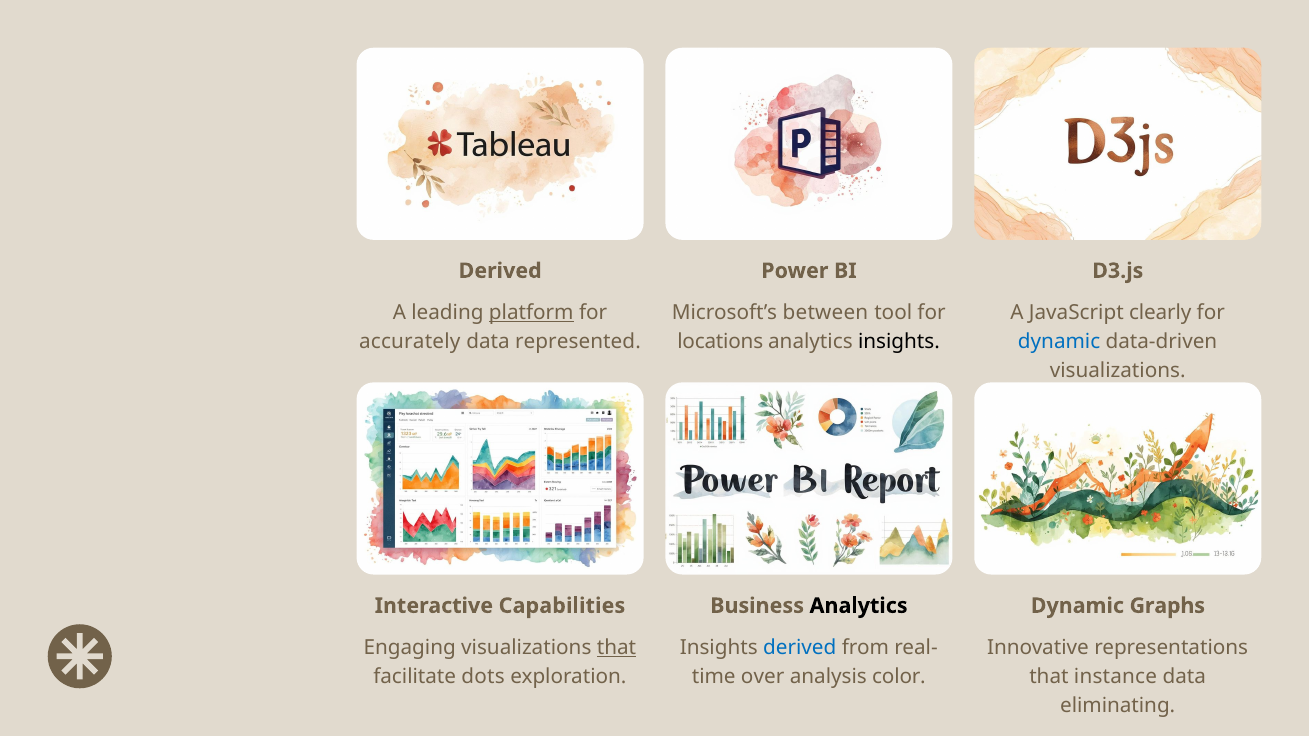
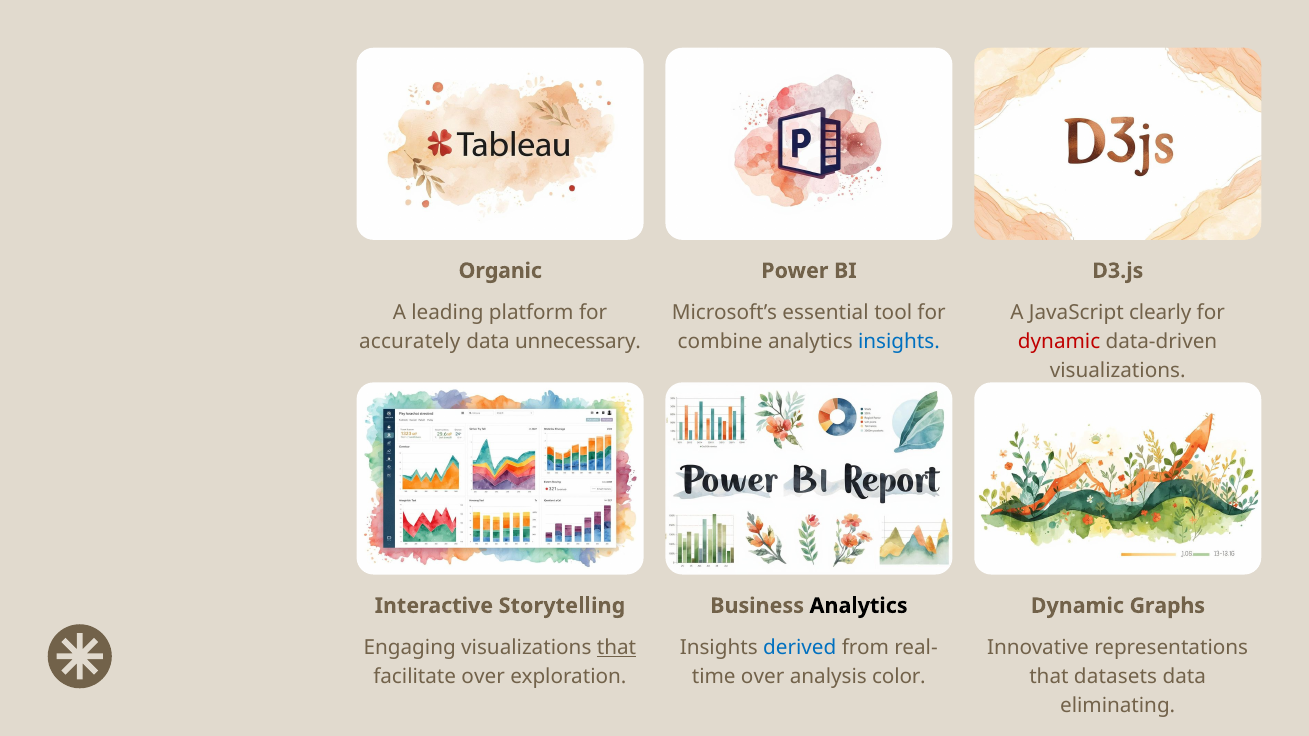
Derived: Derived -> Organic (500, 271)
platform underline: present -> none (531, 313)
between: between -> essential (826, 313)
represented: represented -> unnecessary (578, 342)
locations: locations -> combine (720, 342)
insights colour: black -> blue (899, 342)
dynamic colour: blue -> red (1059, 342)
Capabilities: Capabilities -> Storytelling (562, 606)
facilitate dots: dots -> over (483, 677)
instance: instance -> datasets (1116, 677)
